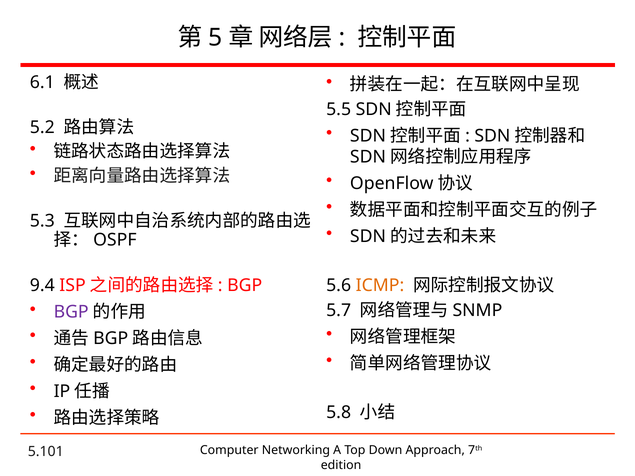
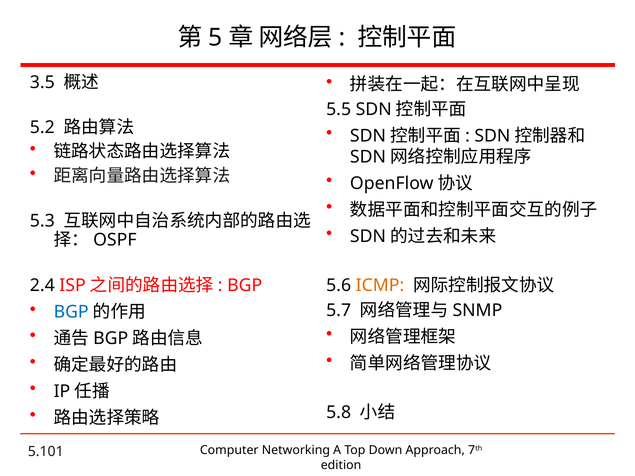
6.1: 6.1 -> 3.5 (42, 82)
9.4: 9.4 -> 2.4 (42, 285)
BGP colour: purple -> blue (71, 312)
